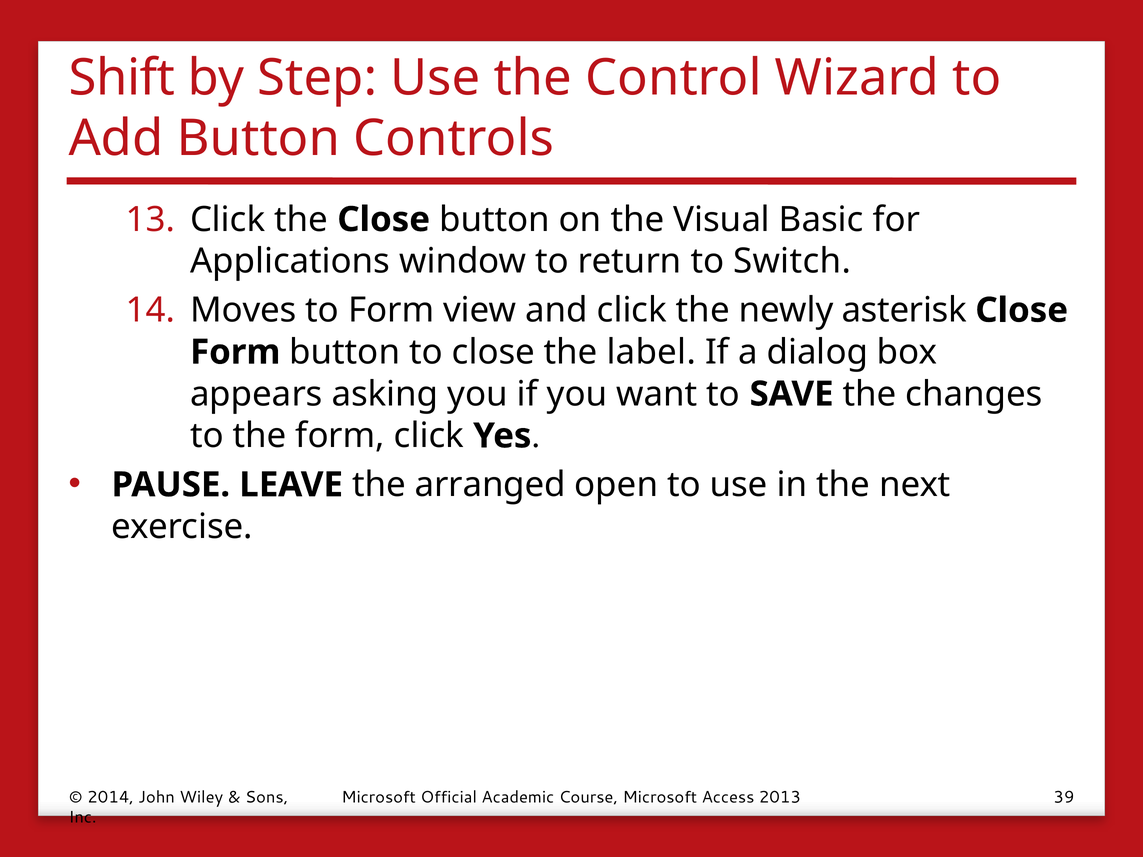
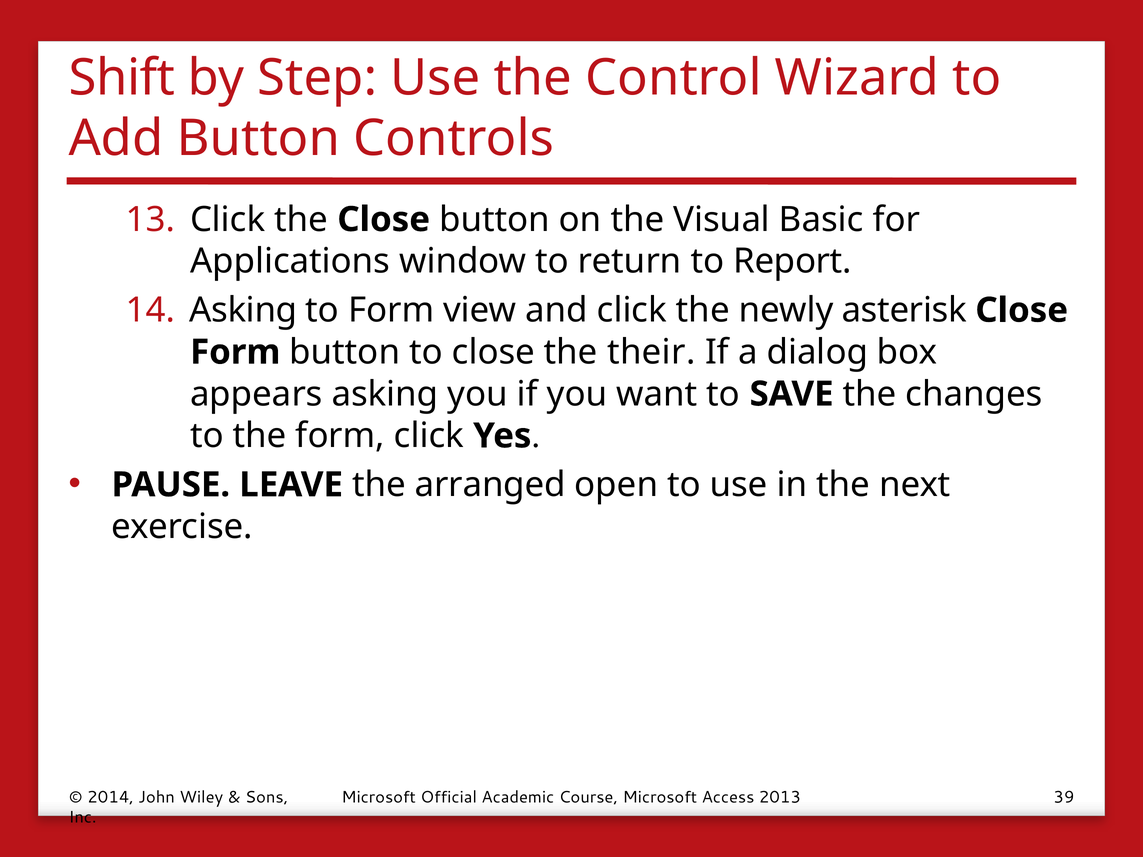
Switch: Switch -> Report (792, 261)
Moves: Moves -> Asking (243, 310)
label: label -> their (651, 352)
